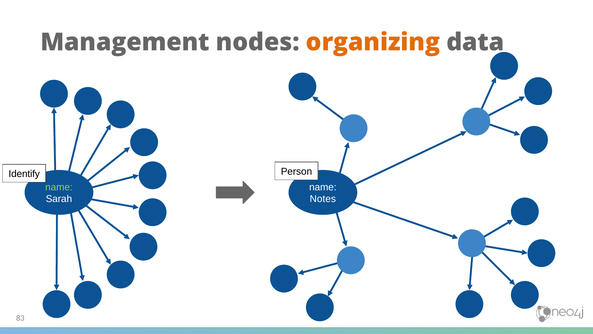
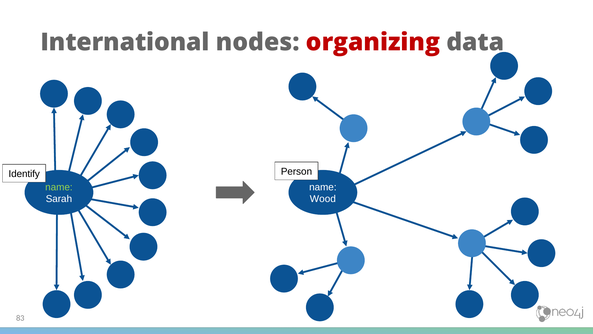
Management: Management -> International (125, 42)
organizing colour: orange -> red (373, 42)
Notes: Notes -> Wood (323, 199)
